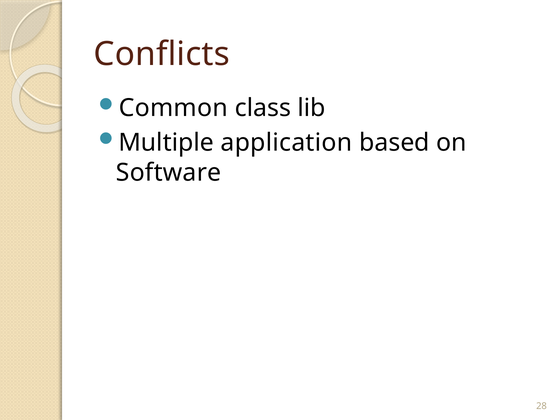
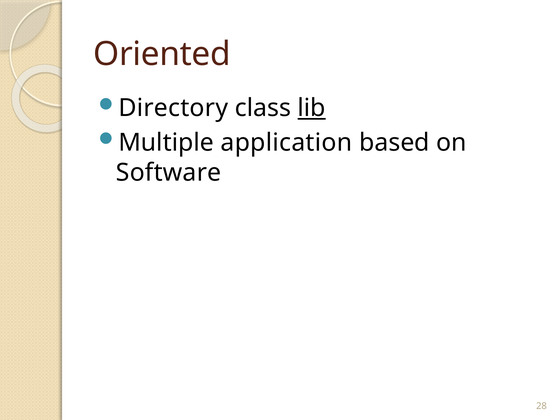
Conflicts: Conflicts -> Oriented (162, 54)
Common: Common -> Directory (173, 108)
lib underline: none -> present (312, 108)
